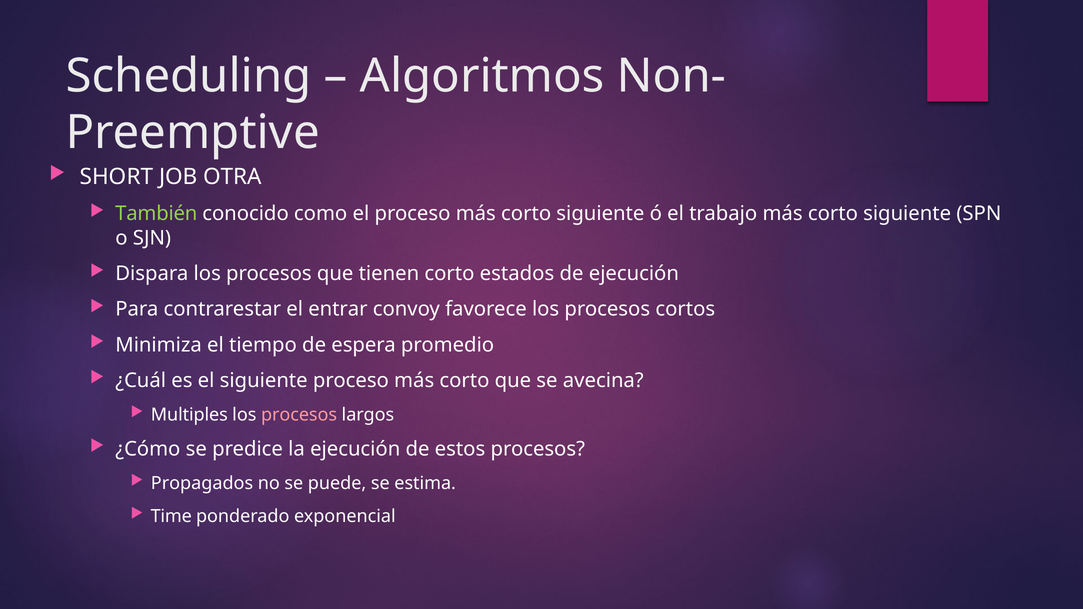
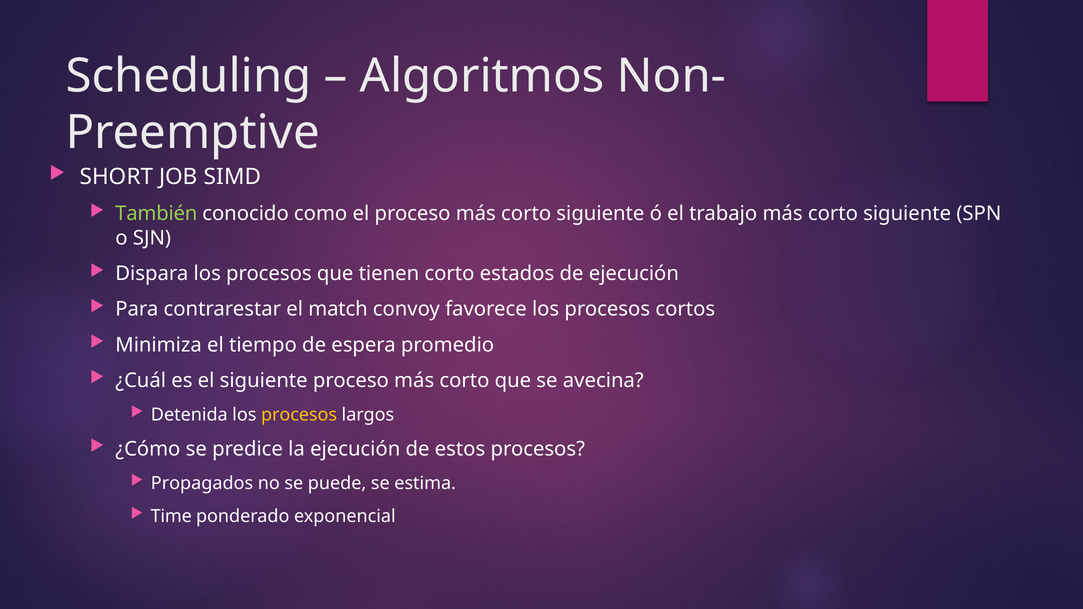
OTRA: OTRA -> SIMD (233, 177)
entrar: entrar -> match (338, 309)
Multiples: Multiples -> Detenida (189, 415)
procesos colour: pink -> yellow (299, 415)
